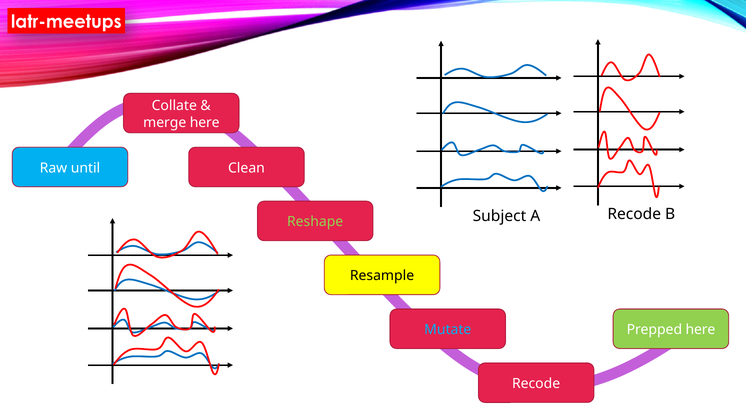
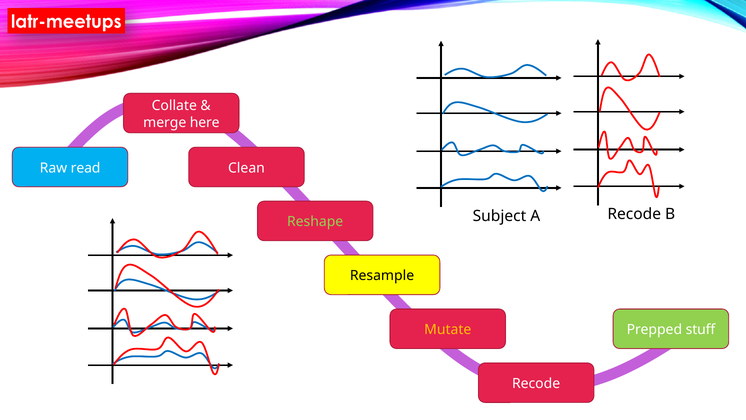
until: until -> read (86, 168)
Mutate colour: light blue -> yellow (448, 329)
Prepped here: here -> stuff (700, 329)
